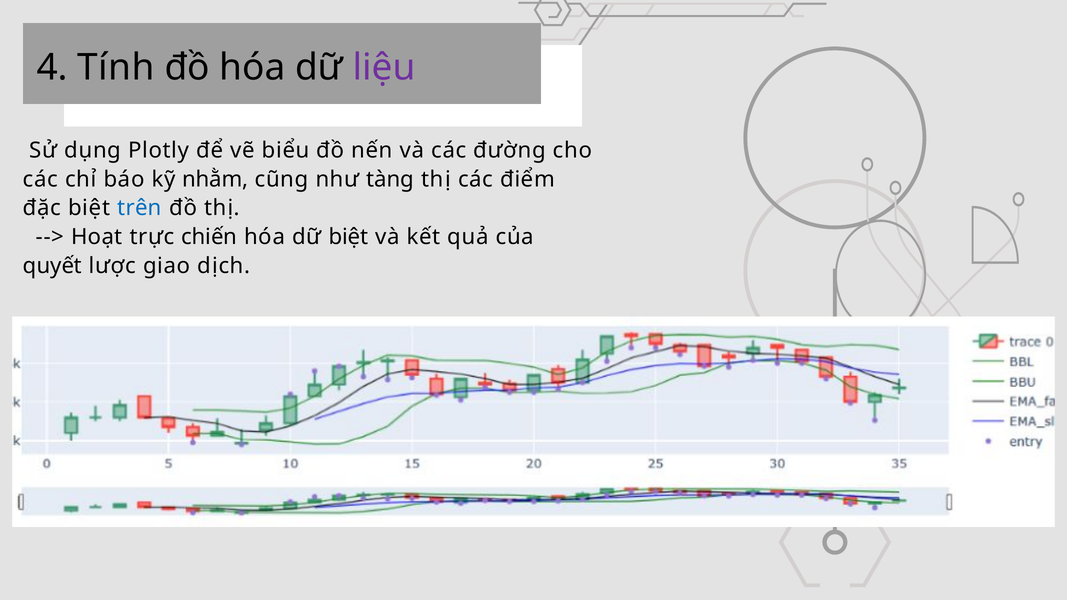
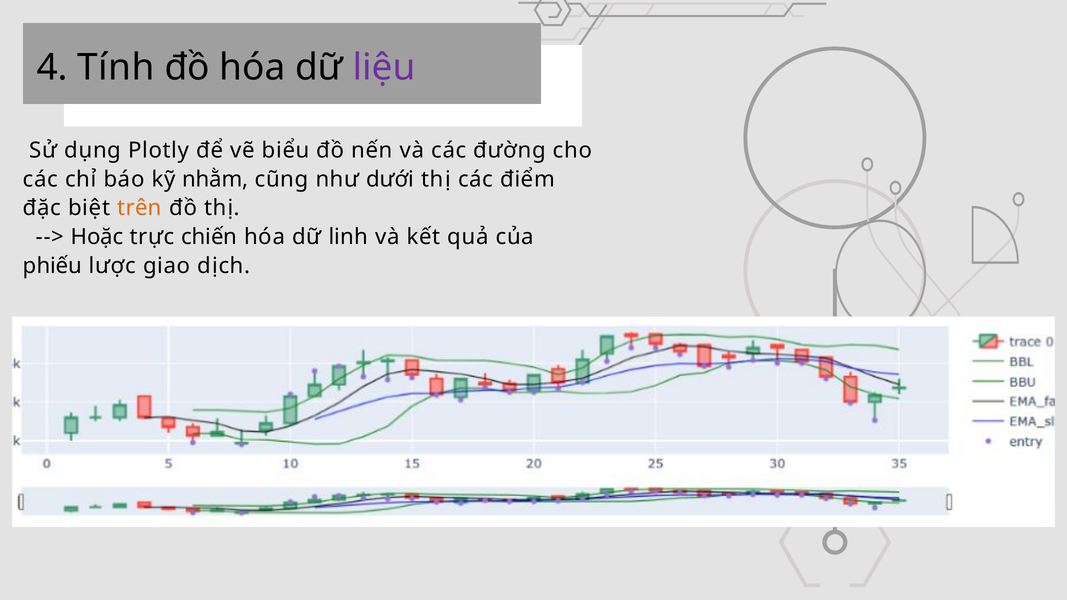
tàng: tàng -> dưới (390, 179)
trên colour: blue -> orange (140, 208)
Hoạt: Hoạt -> Hoặc (97, 237)
dữ biệt: biệt -> linh (348, 237)
quyết: quyết -> phiếu (53, 266)
